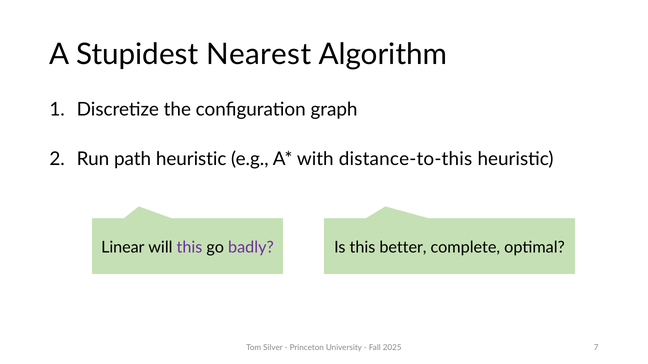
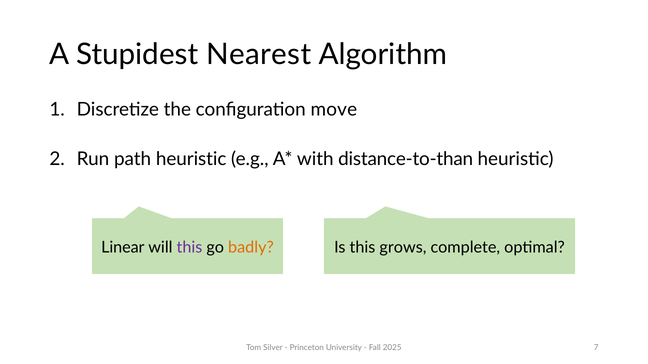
graph: graph -> move (334, 110)
distance-to-this: distance-to-this -> distance-to-than (406, 159)
badly colour: purple -> orange (251, 248)
better: better -> grows (403, 248)
